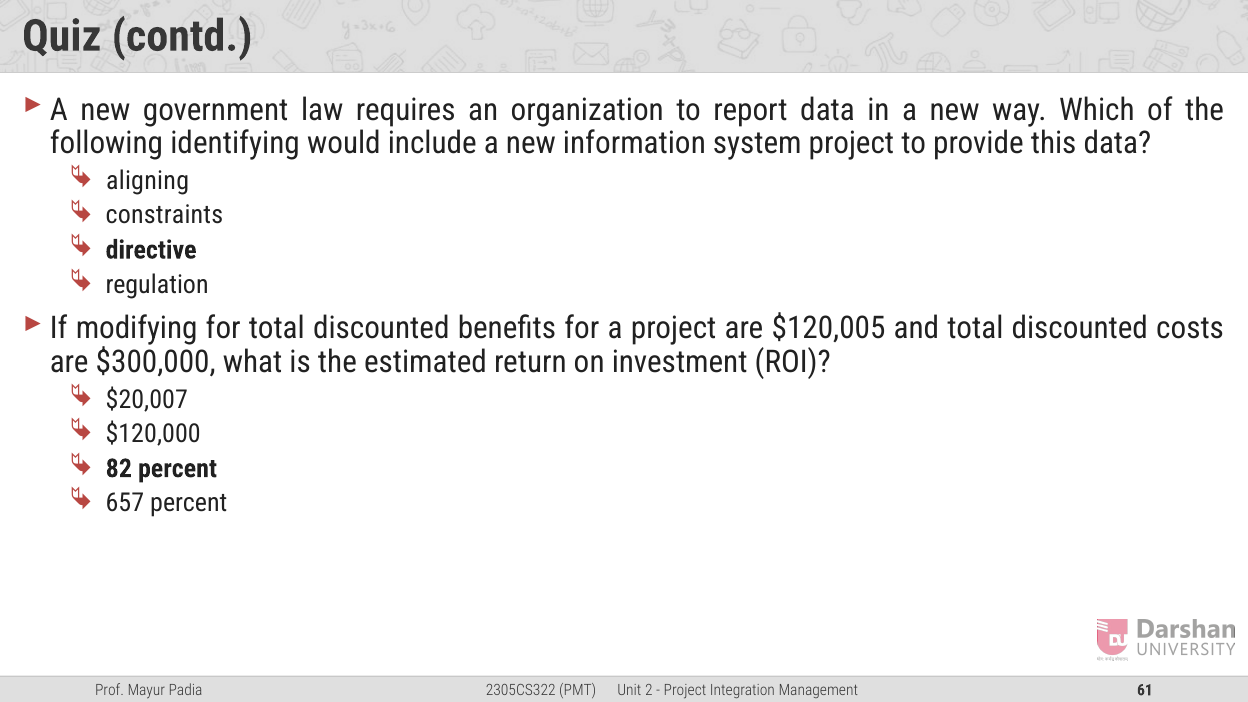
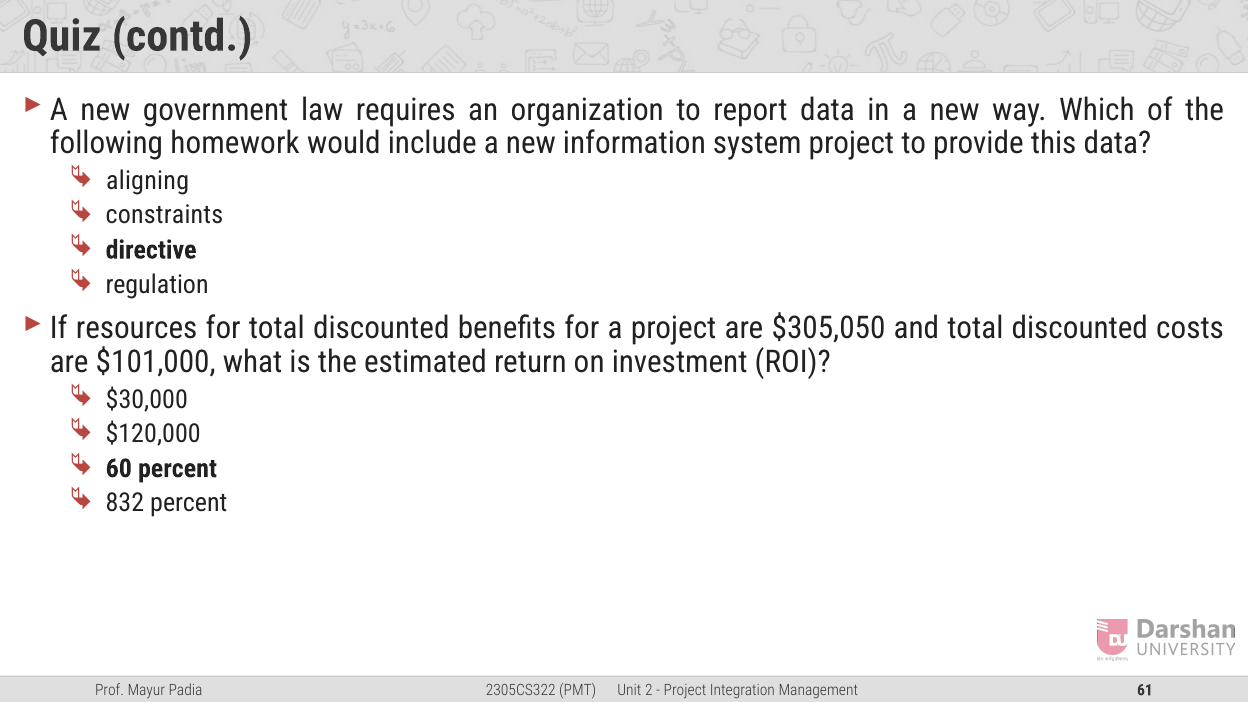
identifying: identifying -> homework (235, 143)
modifying: modifying -> resources (137, 328)
$120,005: $120,005 -> $305,050 (829, 328)
$300,000: $300,000 -> $101,000 (156, 362)
$20,007: $20,007 -> $30,000 (147, 399)
82: 82 -> 60 (119, 469)
657: 657 -> 832 (125, 503)
